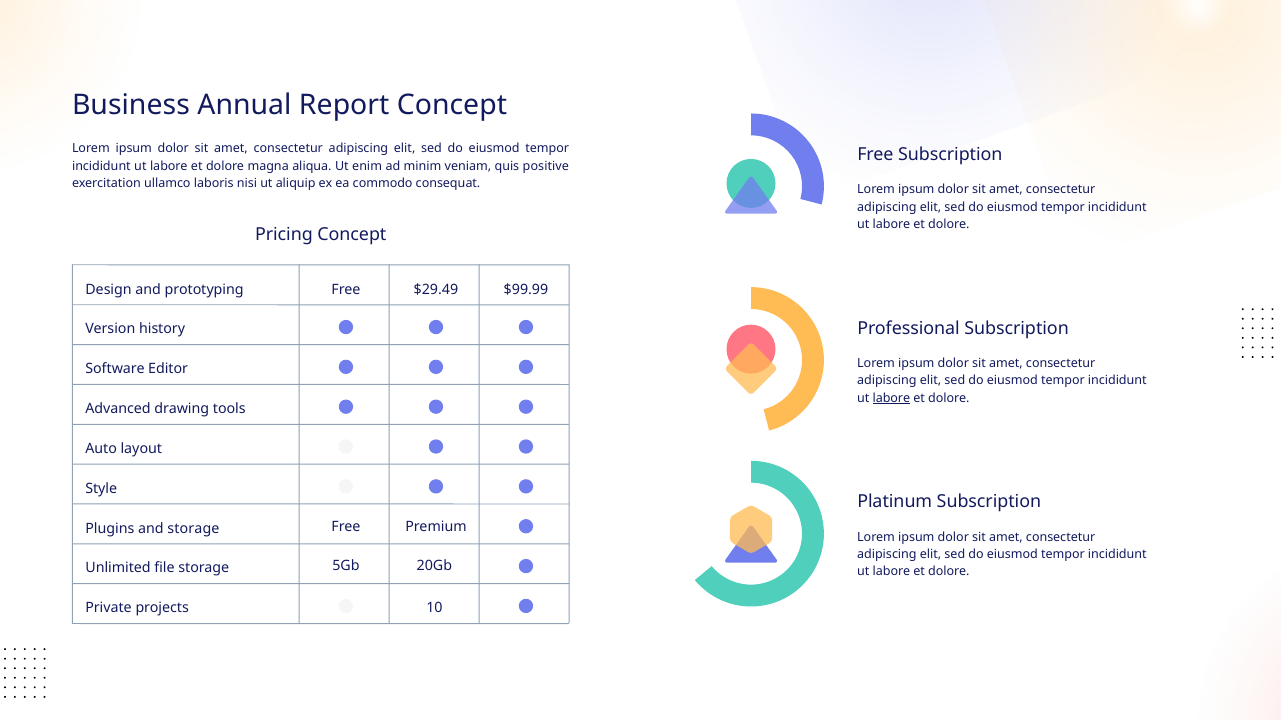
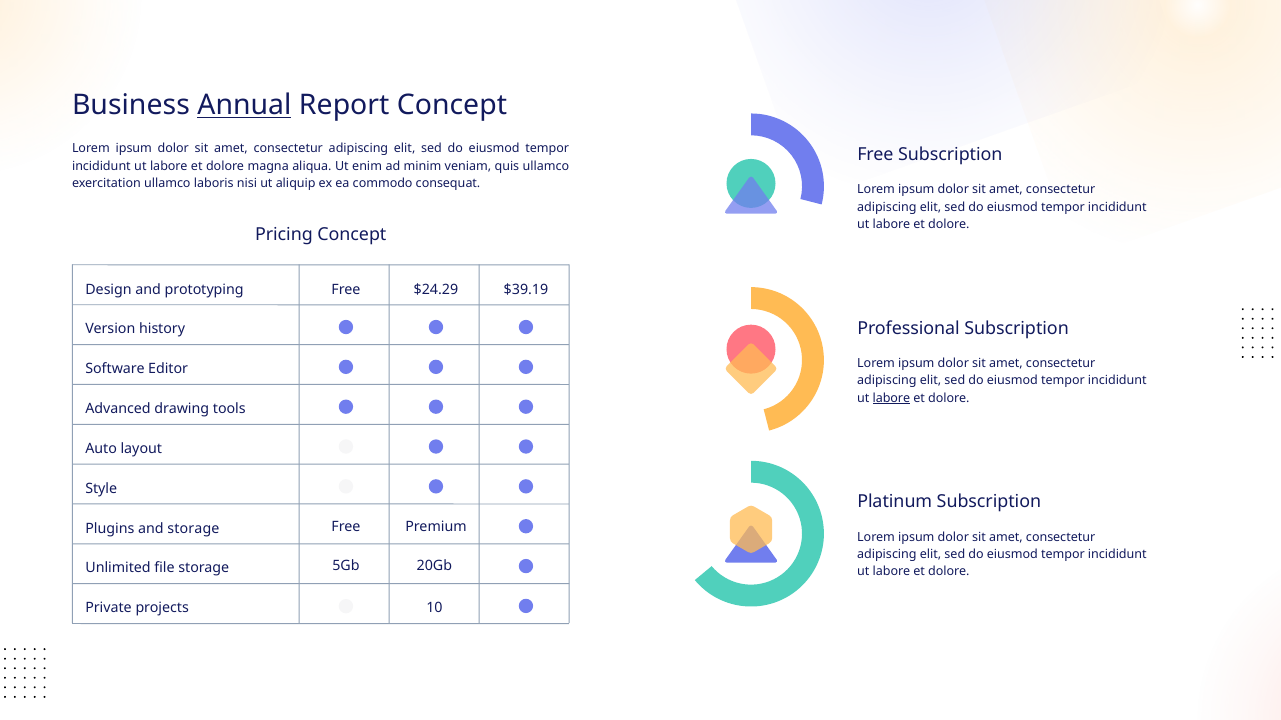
Annual underline: none -> present (244, 105)
quis positive: positive -> ullamco (546, 166)
$29.49: $29.49 -> $24.29 (436, 290)
$99.99: $99.99 -> $39.19 (526, 290)
